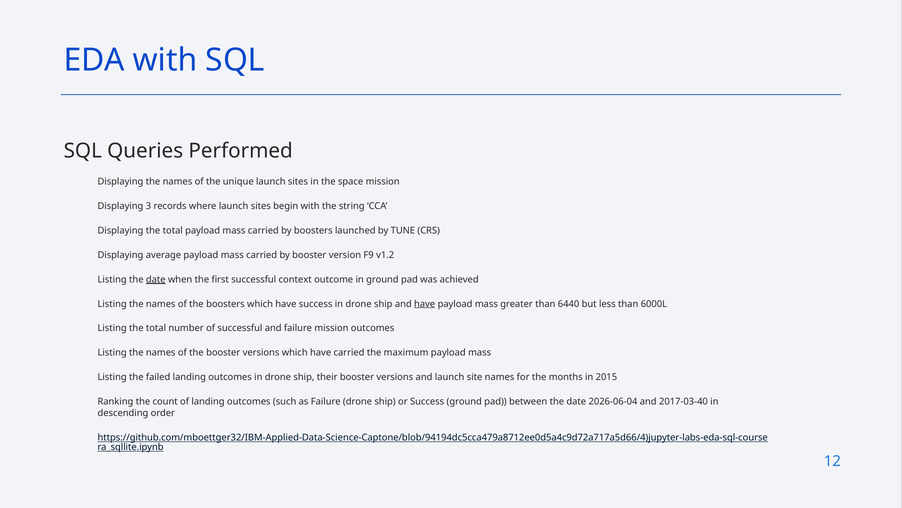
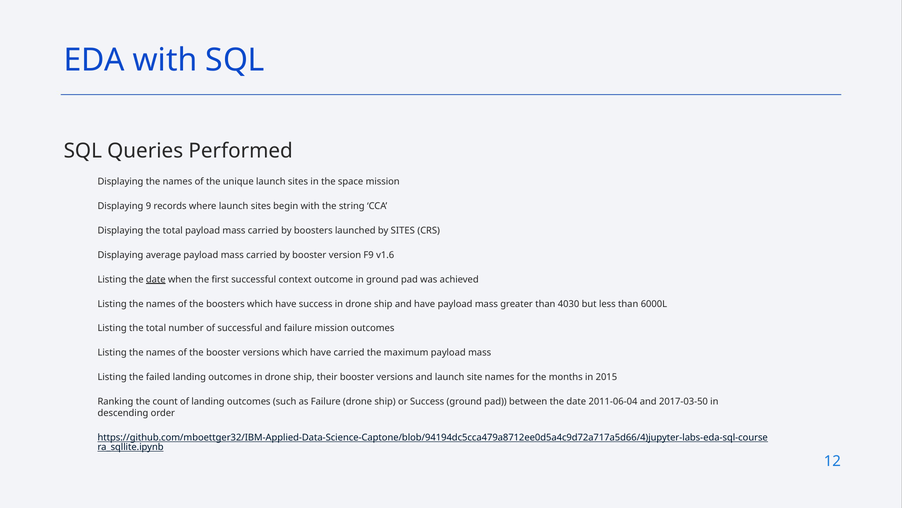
3: 3 -> 9 (149, 206)
by TUNE: TUNE -> SITES (403, 230)
v1.2: v1.2 -> v1.6 (385, 255)
have underline: present -> none (425, 304)
6440: 6440 -> 4030 (569, 304)
2026-06-04: 2026-06-04 -> 2011-06-04 (613, 401)
2017-03-40: 2017-03-40 -> 2017-03-50 (683, 401)
